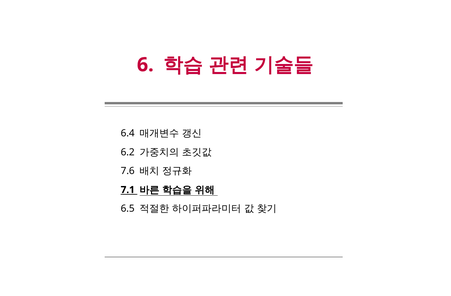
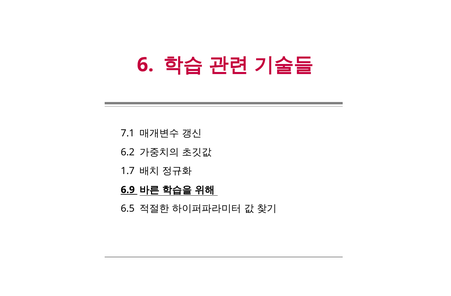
6.4: 6.4 -> 7.1 (128, 133)
7.6: 7.6 -> 1.7 (128, 171)
7.1: 7.1 -> 6.9 (128, 190)
